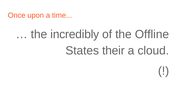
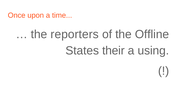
incredibly: incredibly -> reporters (75, 34)
cloud: cloud -> using (153, 50)
